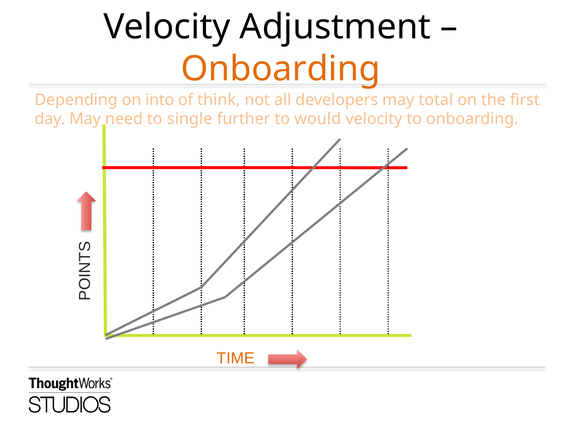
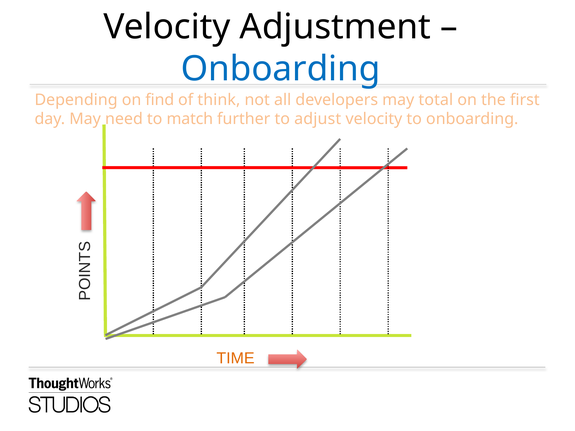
Onboarding colour: orange -> blue (281, 69)
into: into -> find (160, 100)
single: single -> match (190, 119)
would: would -> adjust (318, 119)
